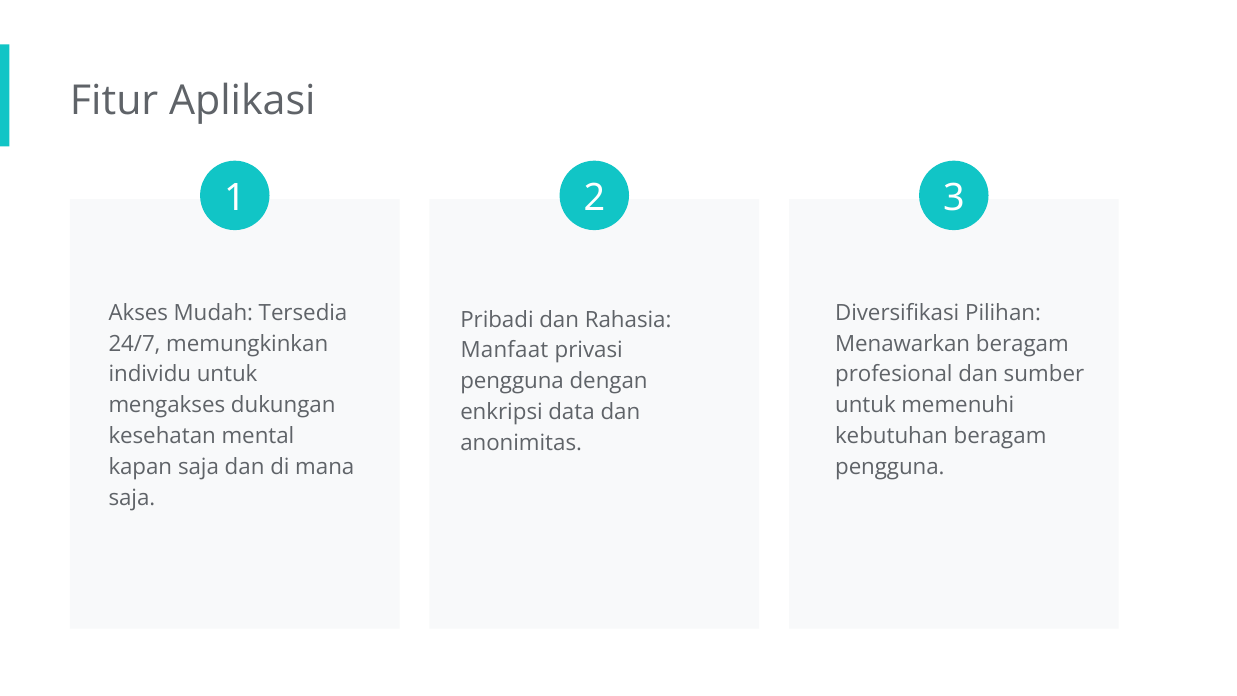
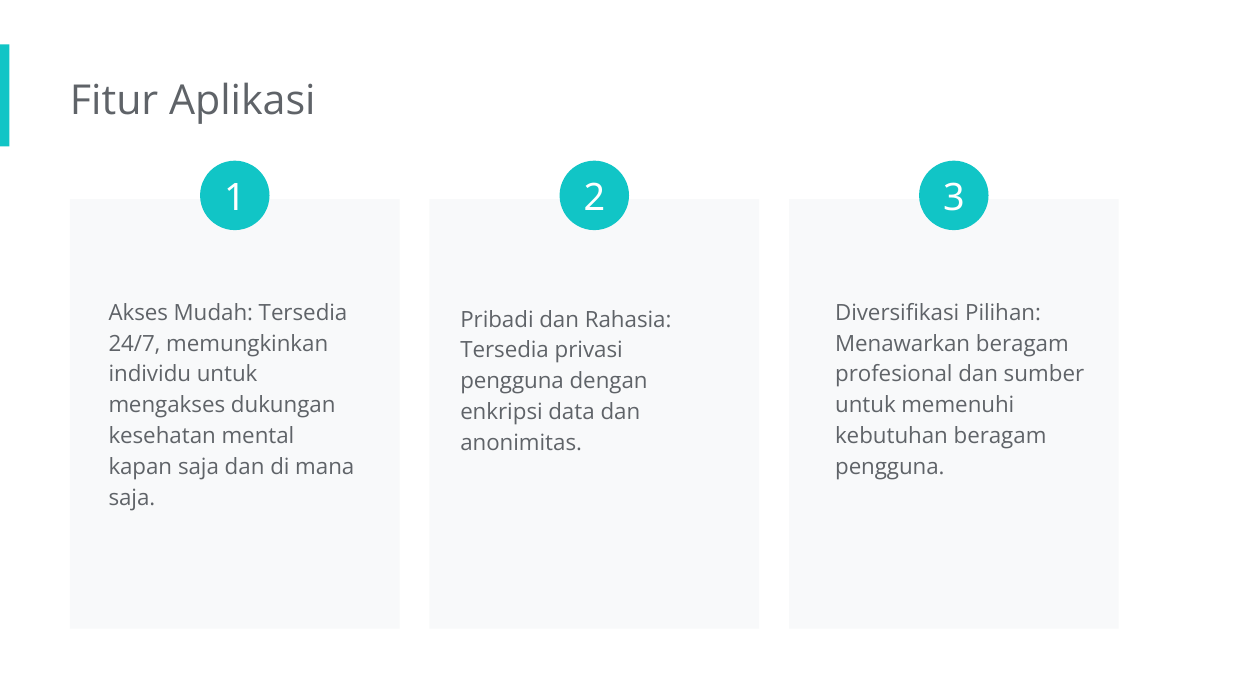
Manfaat: Manfaat -> Tersedia (505, 350)
